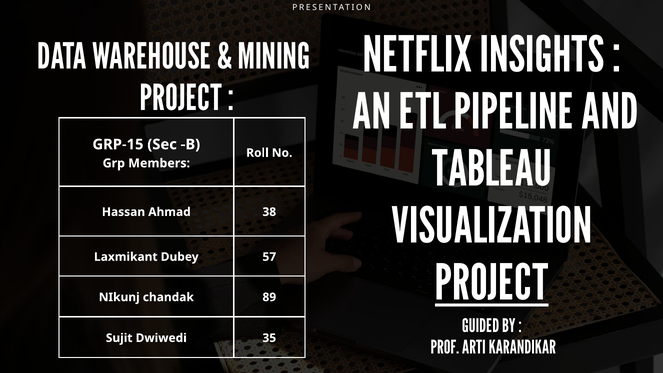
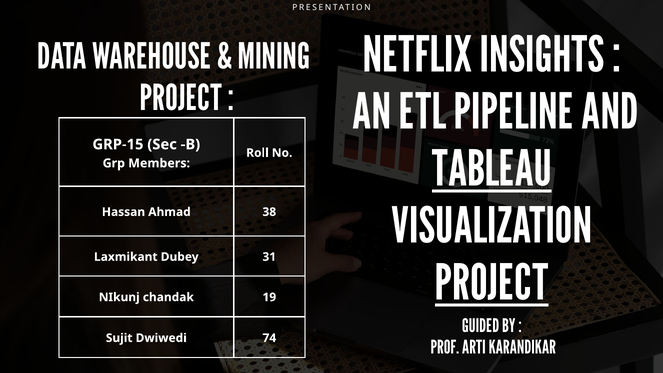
TABLEAU underline: none -> present (492, 169)
57: 57 -> 31 (269, 257)
89: 89 -> 19 (269, 297)
35: 35 -> 74 (269, 338)
